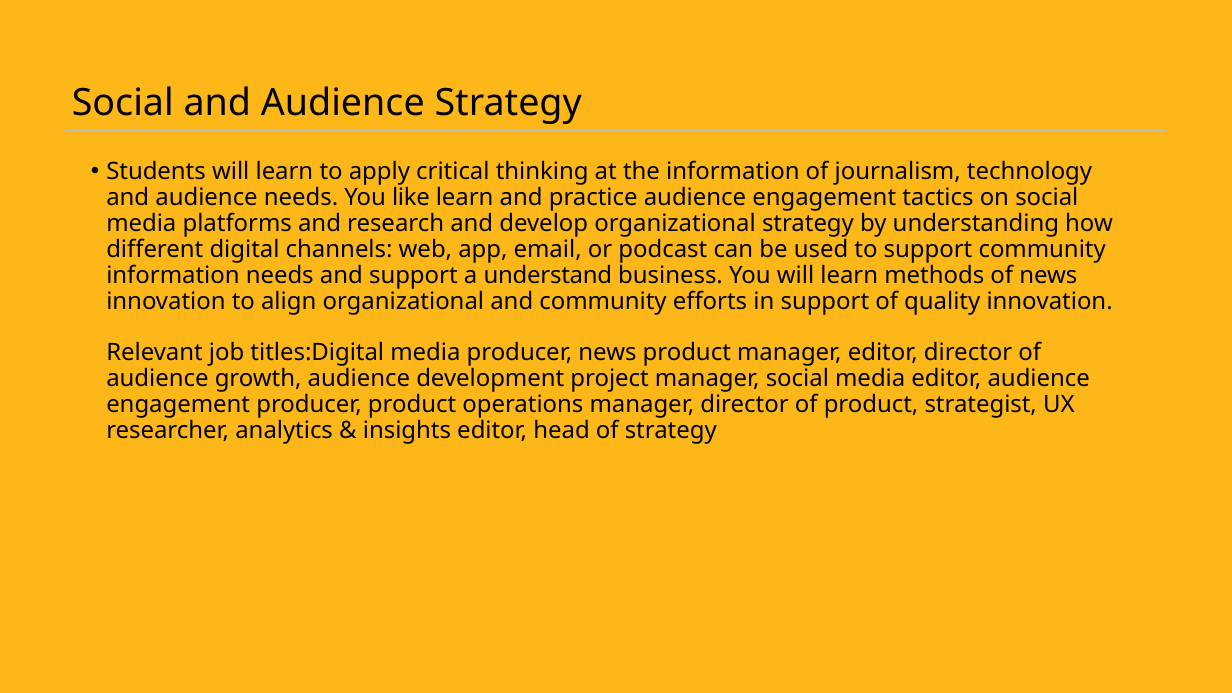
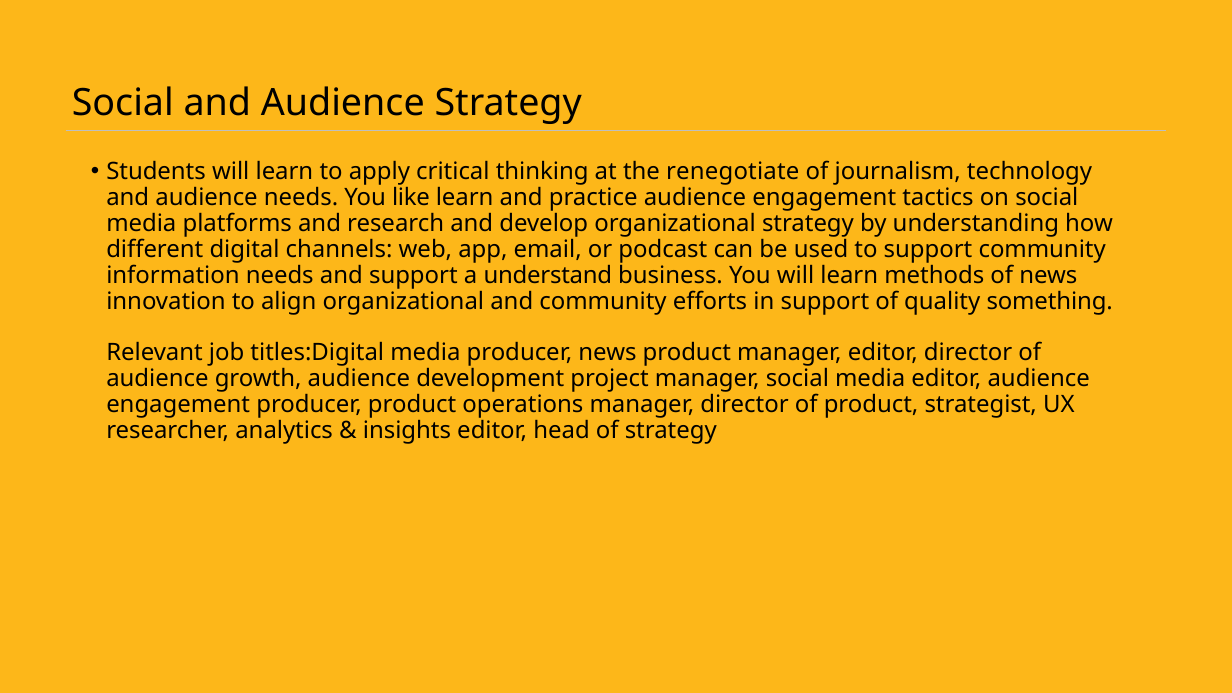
the information: information -> renegotiate (733, 172)
quality innovation: innovation -> something (1050, 301)
